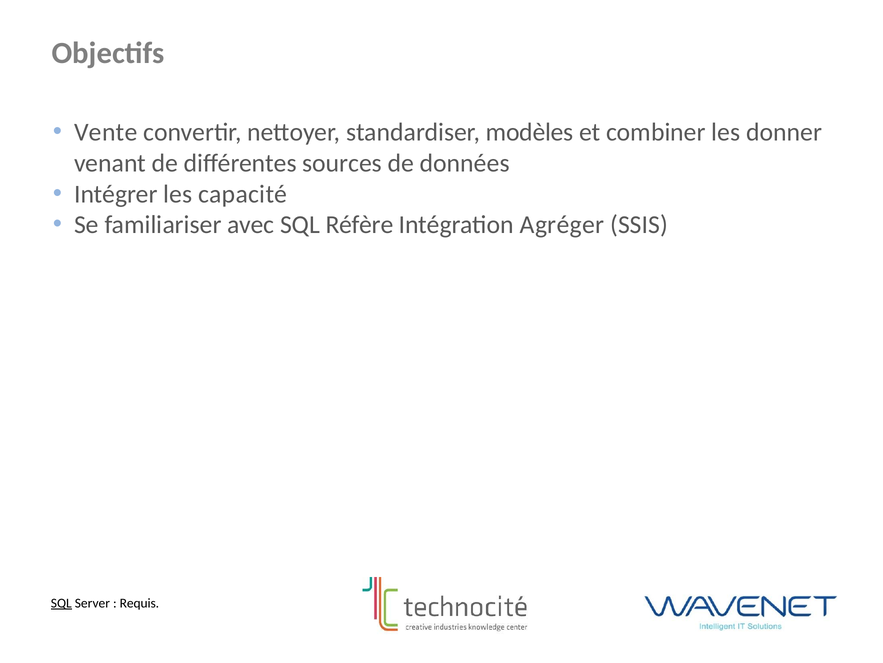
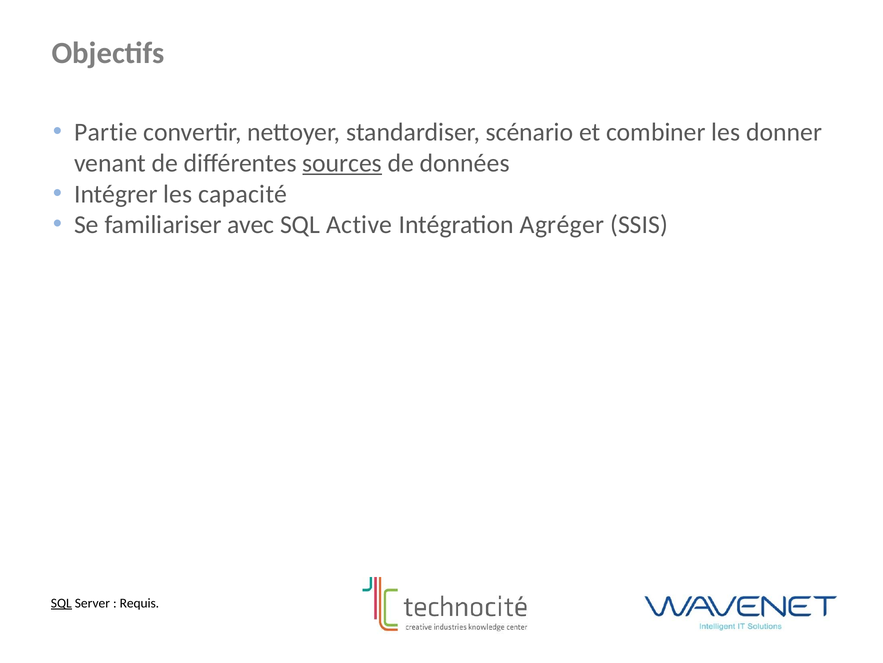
Vente: Vente -> Partie (106, 132)
modèles: modèles -> scénario (530, 132)
sources underline: none -> present (342, 163)
Réfère: Réfère -> Active (359, 225)
